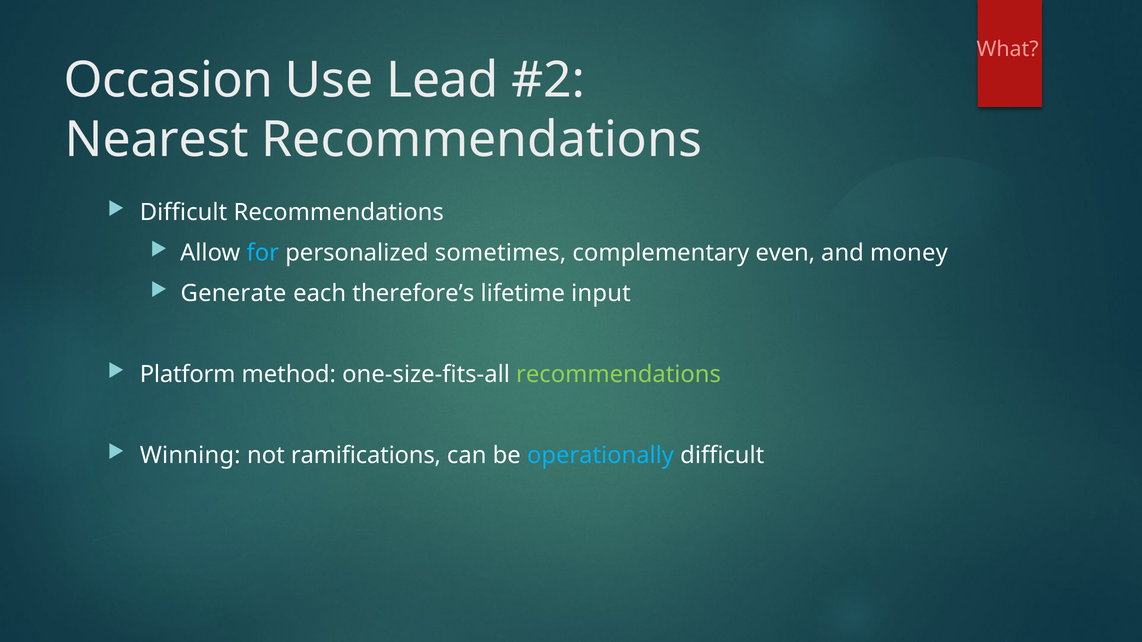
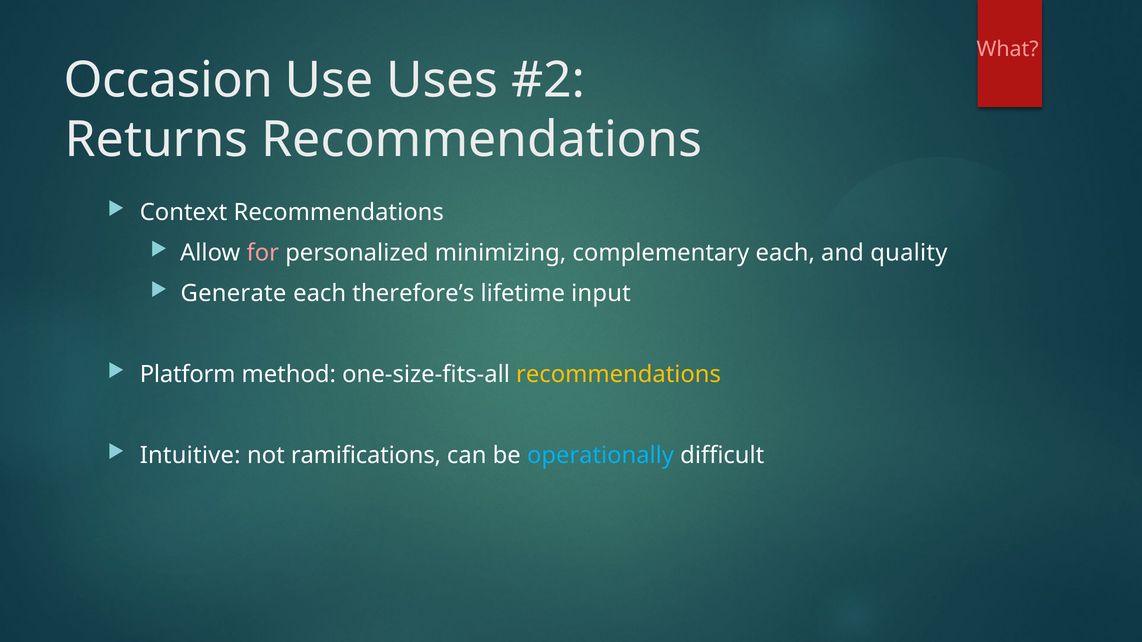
Lead: Lead -> Uses (442, 80)
Nearest: Nearest -> Returns (157, 140)
Difficult: Difficult -> Context (184, 213)
for colour: light blue -> pink (263, 253)
sometimes: sometimes -> minimizing (501, 253)
complementary even: even -> each (785, 253)
money: money -> quality (909, 253)
recommendations colour: light green -> yellow (619, 374)
Winning: Winning -> Intuitive (190, 455)
